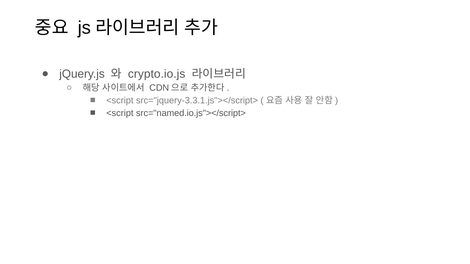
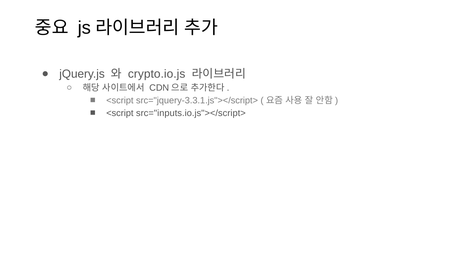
src="named.io.js"></script>: src="named.io.js"></script> -> src="inputs.io.js"></script> (191, 113)
